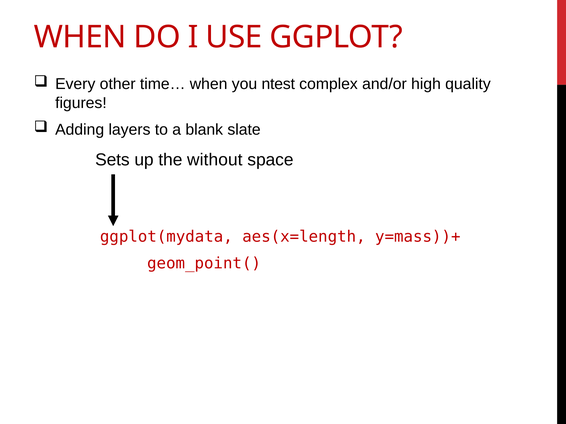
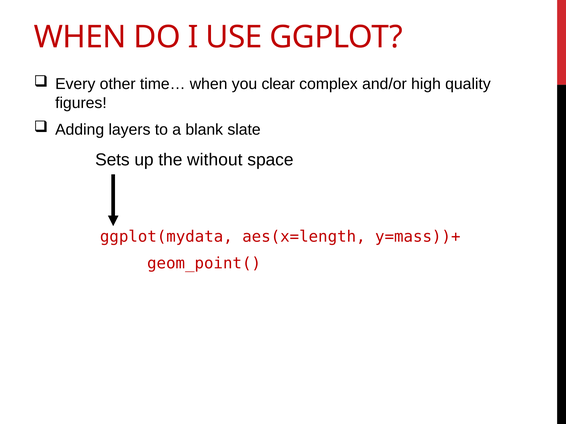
ntest: ntest -> clear (278, 84)
